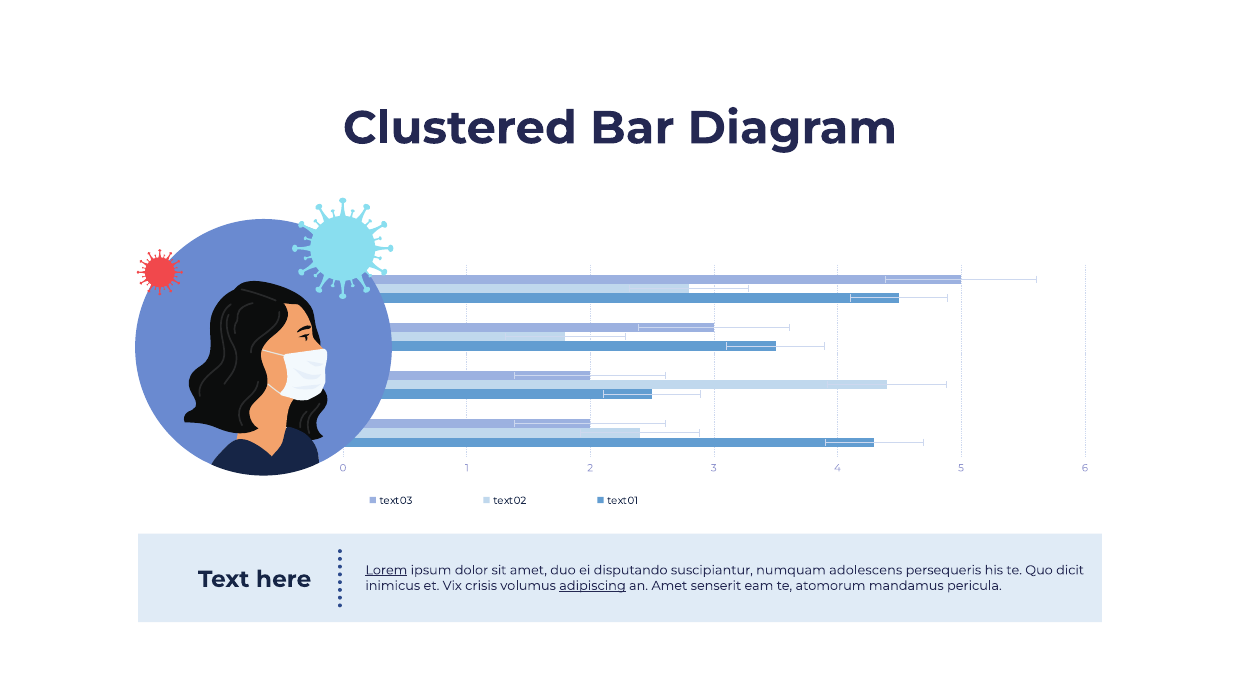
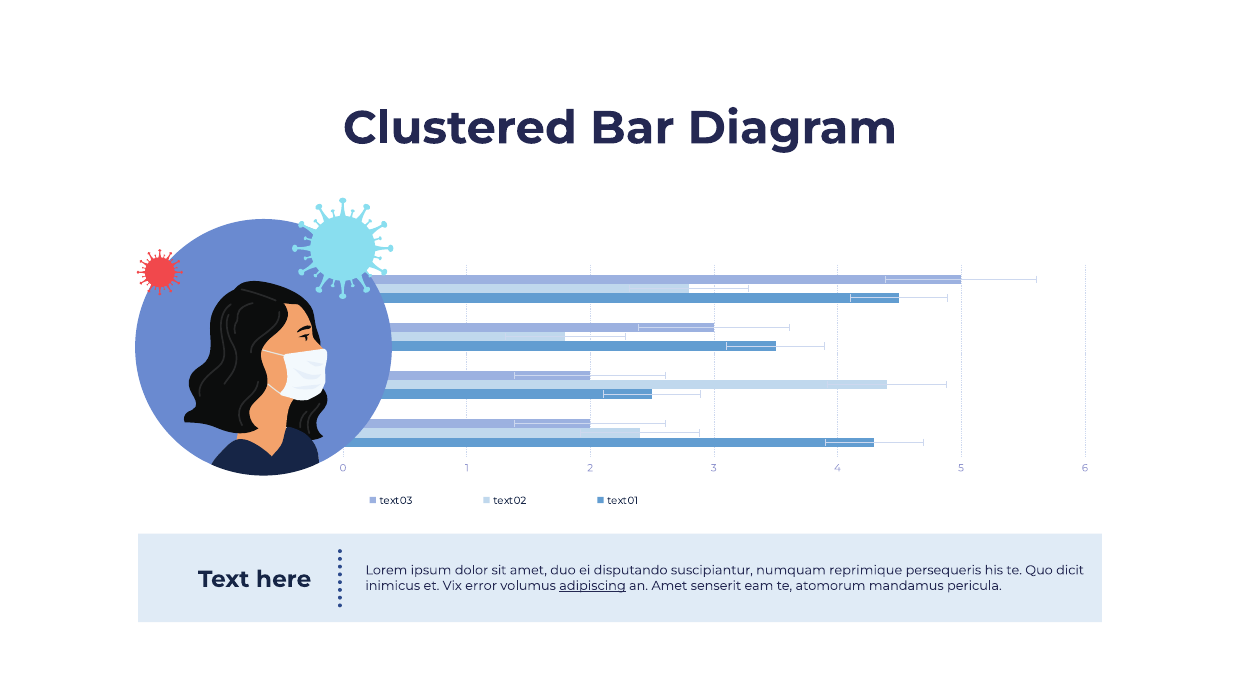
Lorem underline: present -> none (386, 571)
adolescens: adolescens -> reprimique (866, 571)
crisis: crisis -> error (481, 586)
